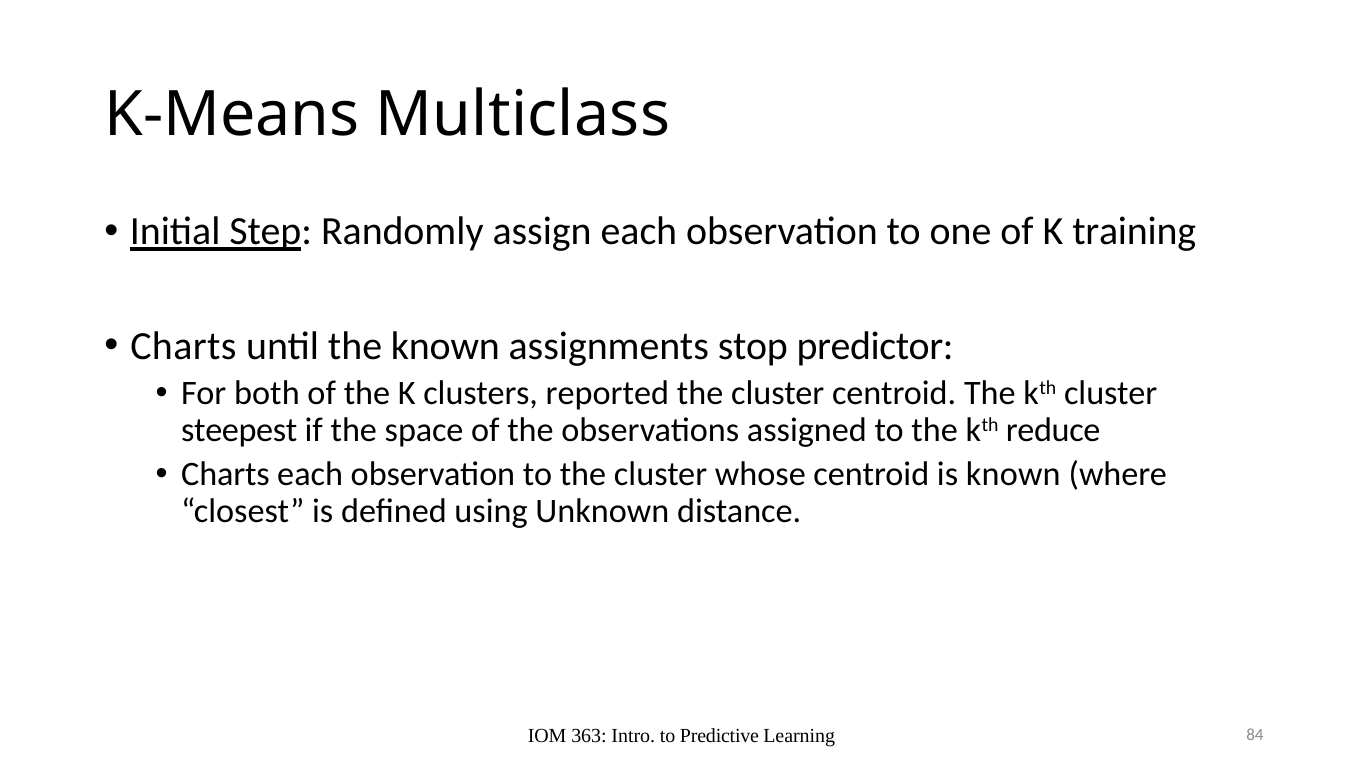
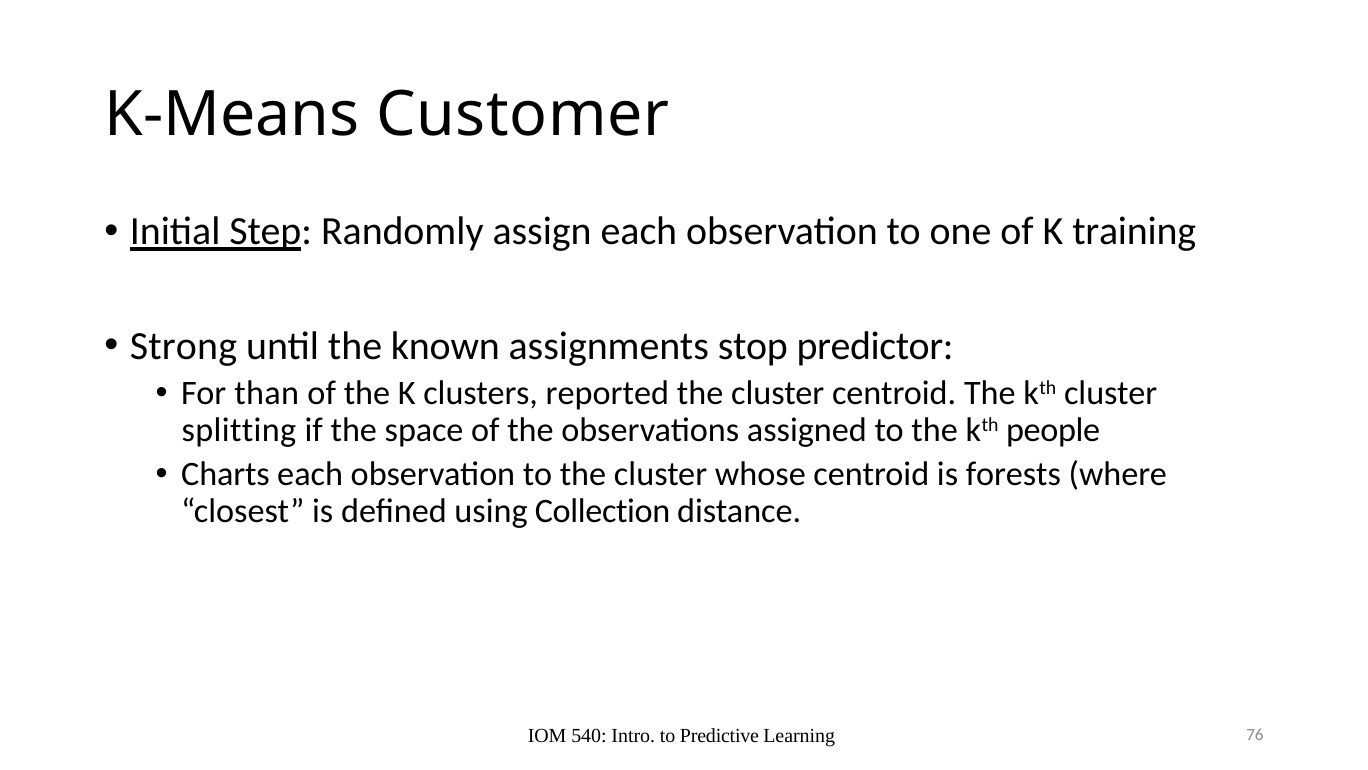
Multiclass: Multiclass -> Customer (523, 115)
Charts: Charts -> Strong (183, 346)
both: both -> than (267, 393)
steepest: steepest -> splitting (239, 430)
reduce: reduce -> people (1053, 430)
is known: known -> forests (1013, 474)
Unknown: Unknown -> Collection (603, 511)
363: 363 -> 540 (589, 735)
84: 84 -> 76 (1255, 735)
